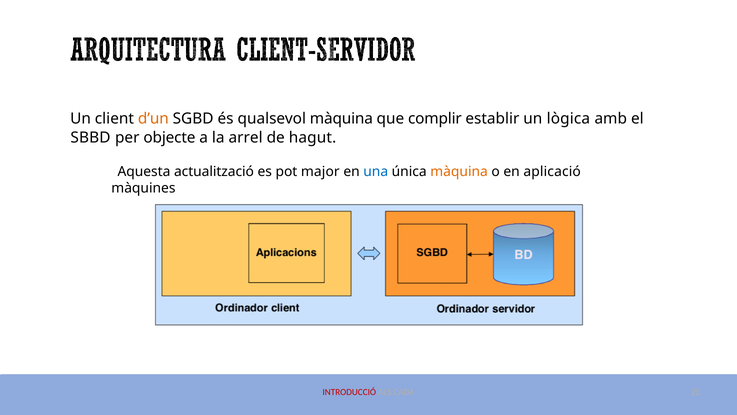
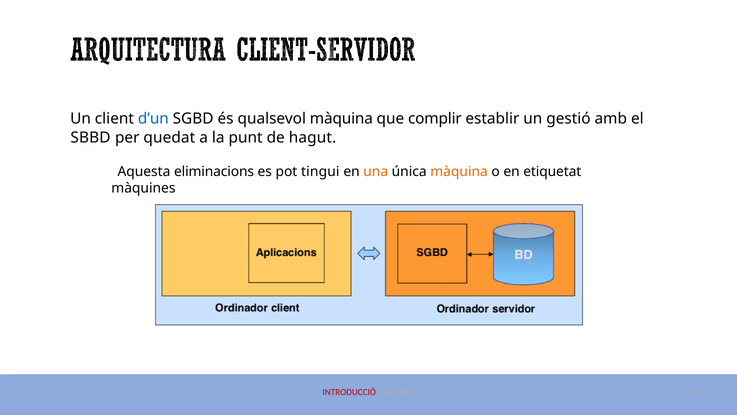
d’un colour: orange -> blue (153, 118)
lògica: lògica -> gestió (568, 118)
objecte: objecte -> quedat (169, 138)
arrel: arrel -> punt (246, 138)
actualització: actualització -> eliminacions (214, 171)
major: major -> tingui (320, 171)
una colour: blue -> orange (376, 171)
aplicació: aplicació -> etiquetat (552, 171)
